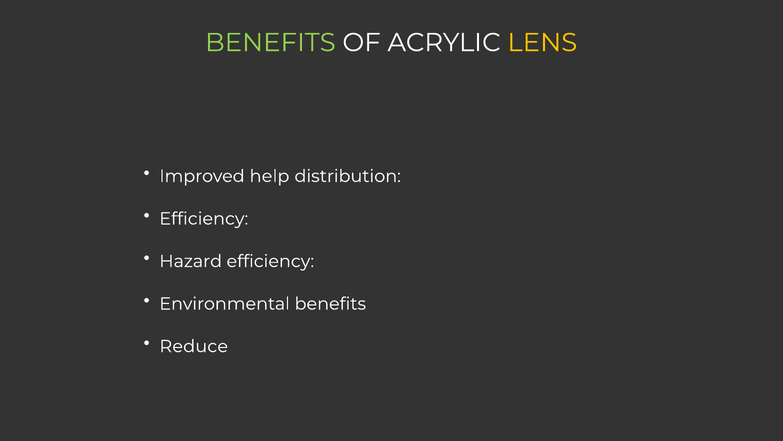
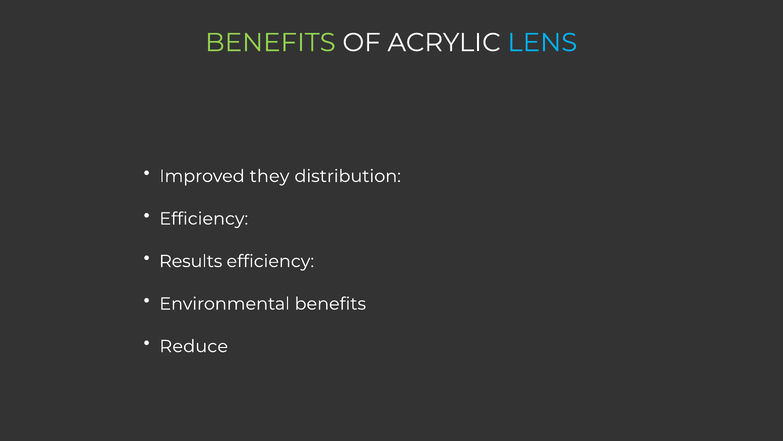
LENS colour: yellow -> light blue (542, 43)
help: help -> they (269, 176)
Hazard: Hazard -> Results (191, 261)
